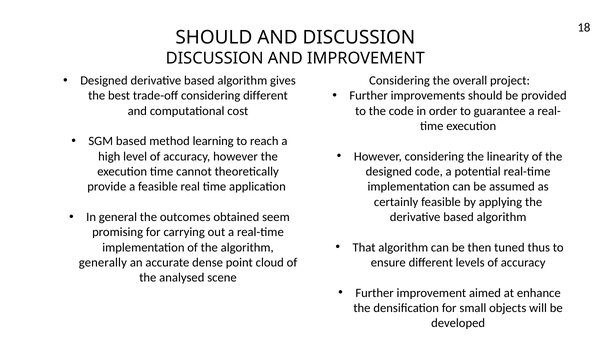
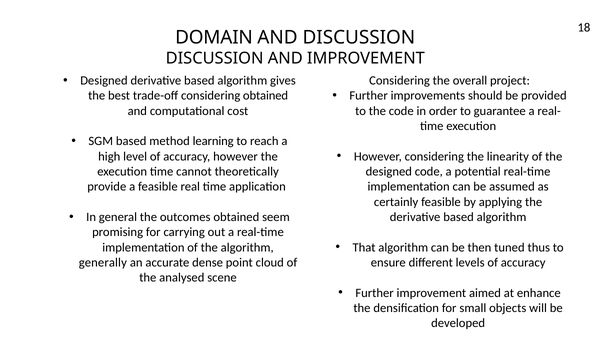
SHOULD: SHOULD -> DOMAIN (214, 37)
considering different: different -> obtained (266, 96)
